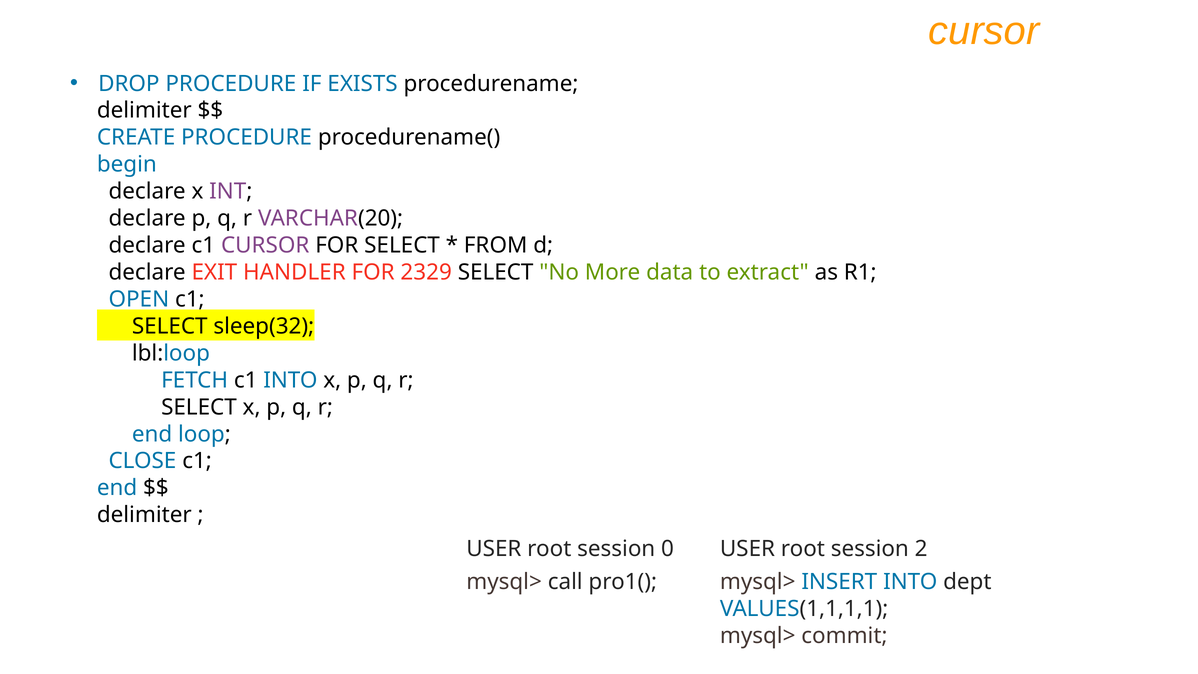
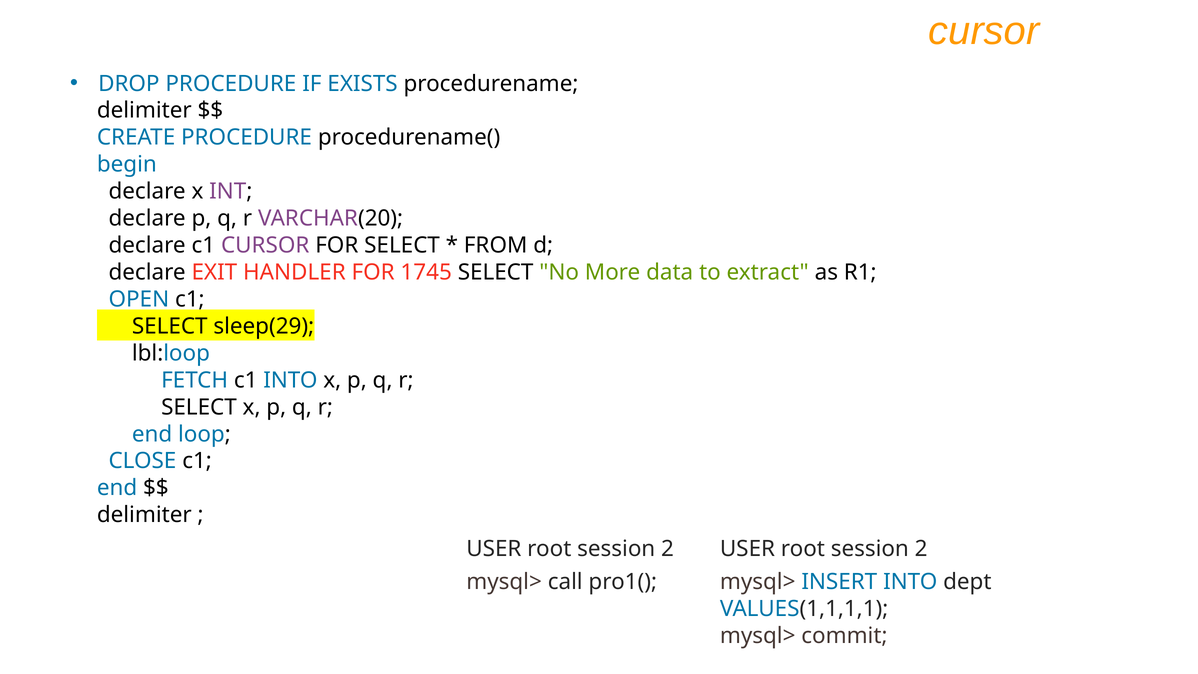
2329: 2329 -> 1745 (426, 272)
sleep(32: sleep(32 -> sleep(29 (264, 326)
0: 0 -> 2 (668, 549)
